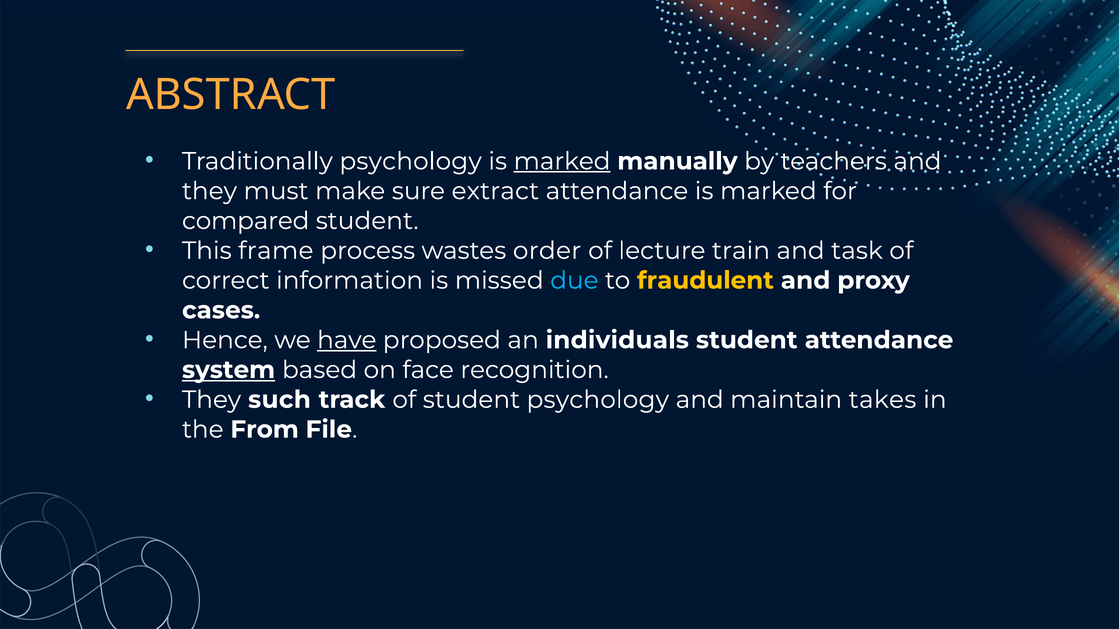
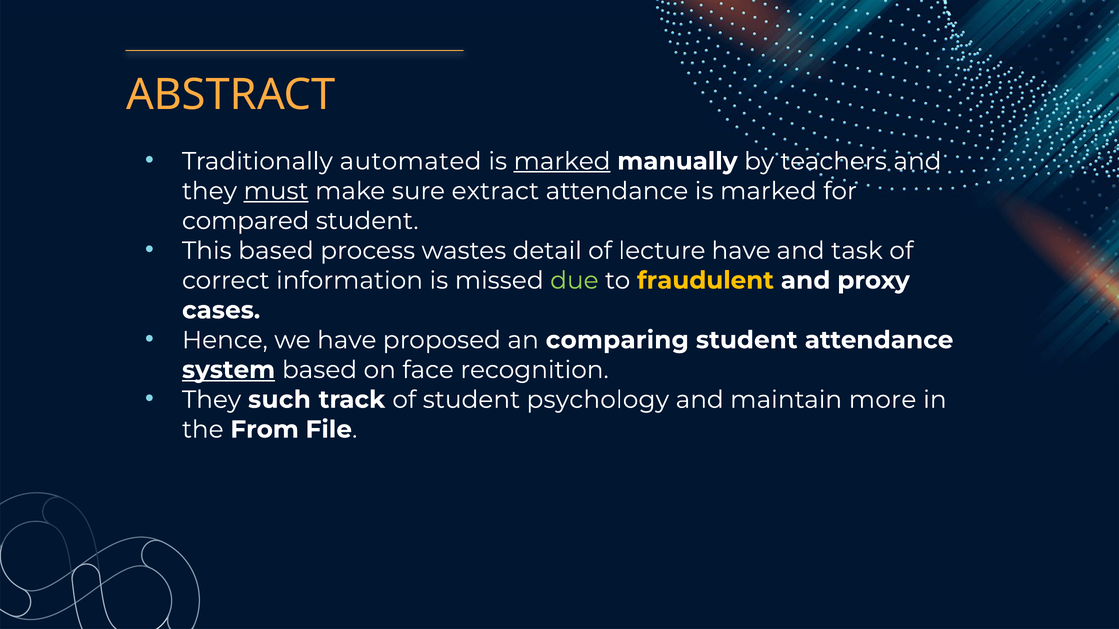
Traditionally psychology: psychology -> automated (411, 161)
must underline: none -> present (276, 191)
This frame: frame -> based (276, 251)
order: order -> detail (547, 251)
lecture train: train -> have (741, 251)
due colour: light blue -> light green (574, 281)
have underline: present -> none (347, 340)
individuals: individuals -> comparing (617, 340)
takes: takes -> more (883, 400)
